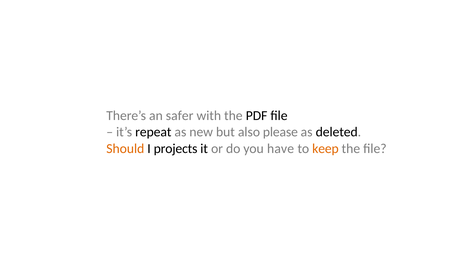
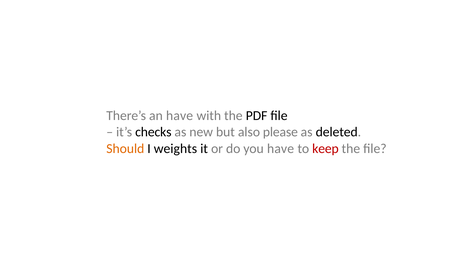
an safer: safer -> have (180, 116)
repeat: repeat -> checks (153, 132)
projects: projects -> weights (175, 148)
keep colour: orange -> red (325, 148)
